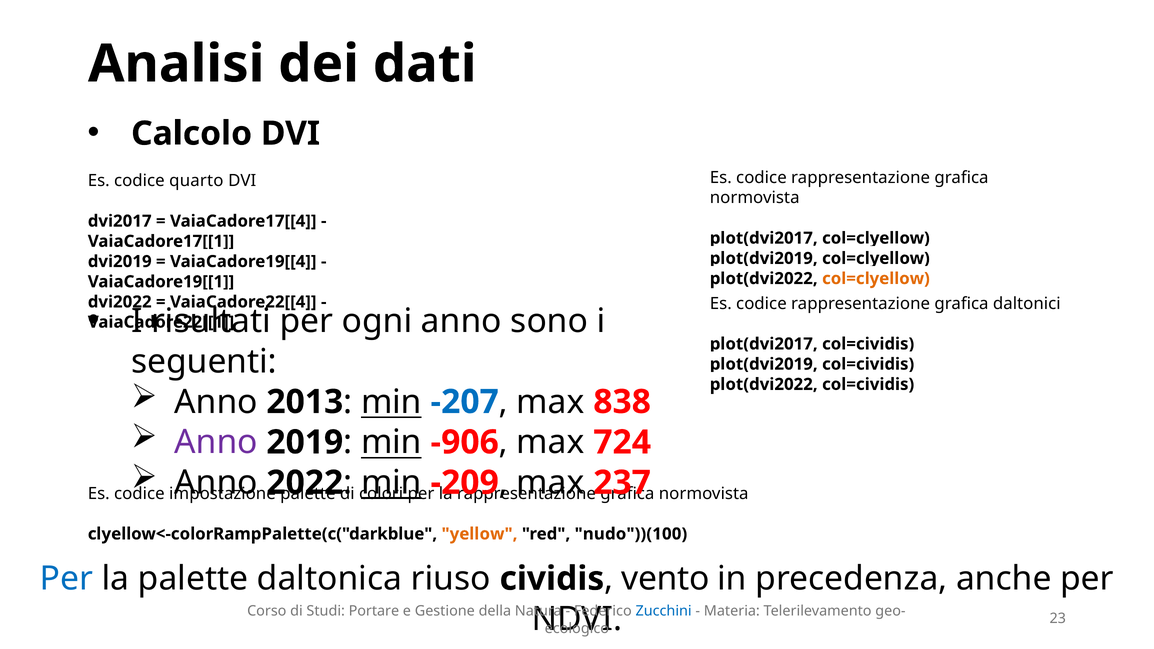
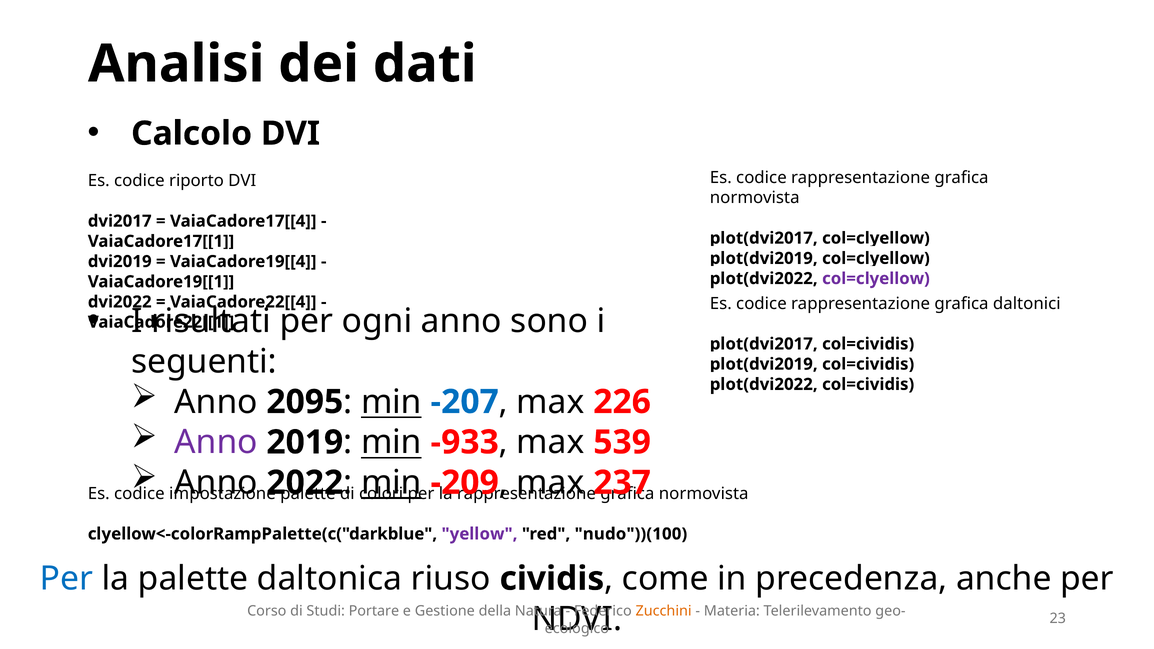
quarto: quarto -> riporto (196, 181)
col=clyellow colour: orange -> purple (876, 279)
2013: 2013 -> 2095 (305, 402)
838: 838 -> 226 (622, 402)
-906: -906 -> -933 (465, 442)
724: 724 -> 539 (622, 442)
yellow colour: orange -> purple (479, 534)
vento: vento -> come (665, 579)
Zucchini colour: blue -> orange (664, 611)
